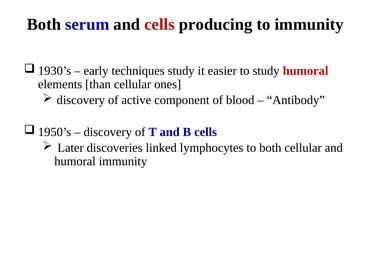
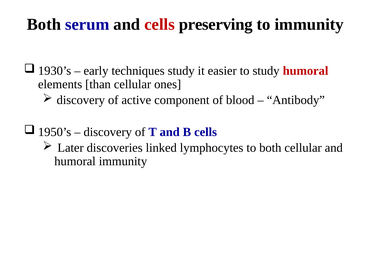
producing: producing -> preserving (216, 24)
